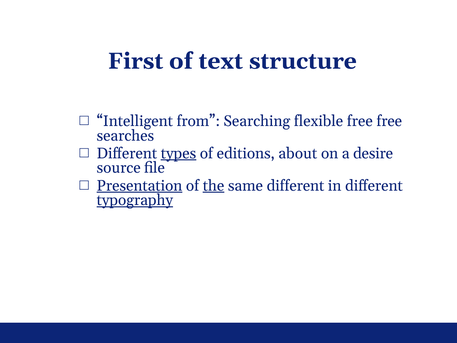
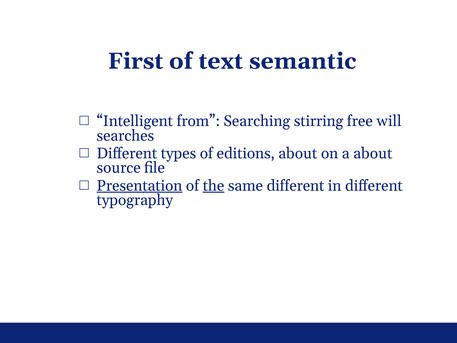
structure: structure -> semantic (303, 61)
flexible: flexible -> stirring (319, 121)
free free: free -> will (389, 121)
types underline: present -> none (179, 153)
a desire: desire -> about (373, 153)
typography underline: present -> none (135, 200)
